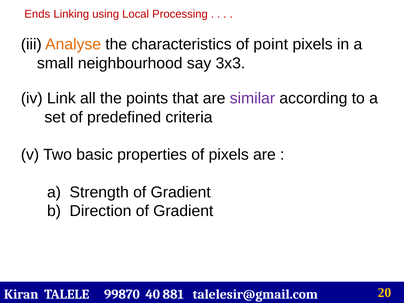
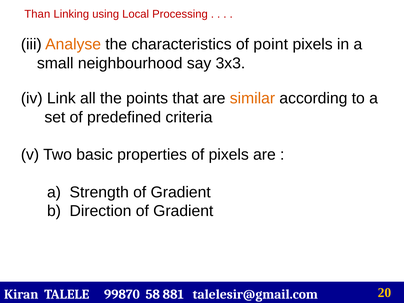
Ends: Ends -> Than (37, 14)
similar colour: purple -> orange (252, 98)
40: 40 -> 58 (153, 294)
